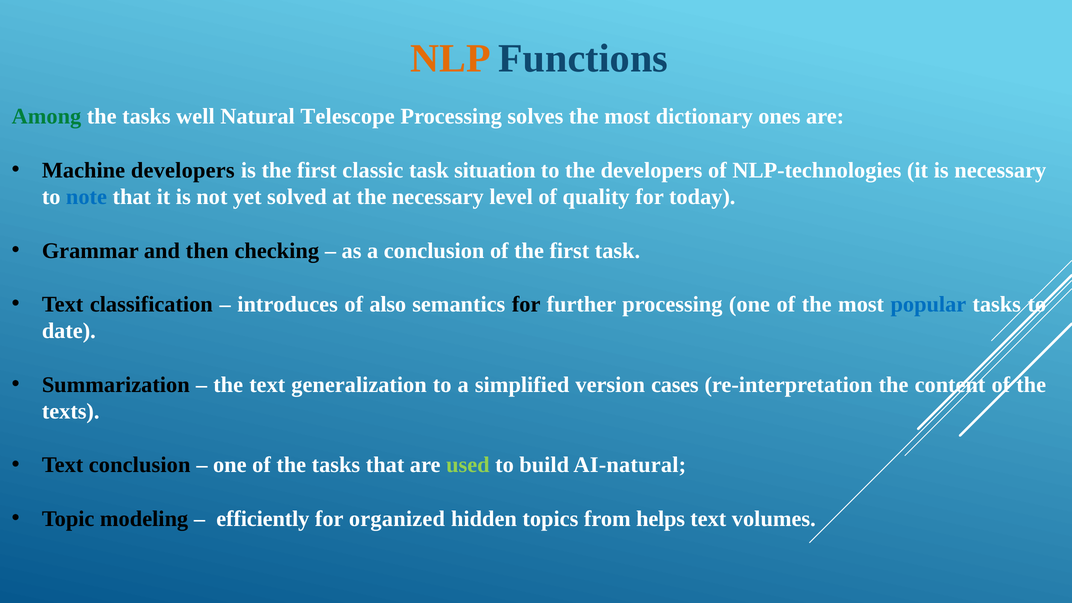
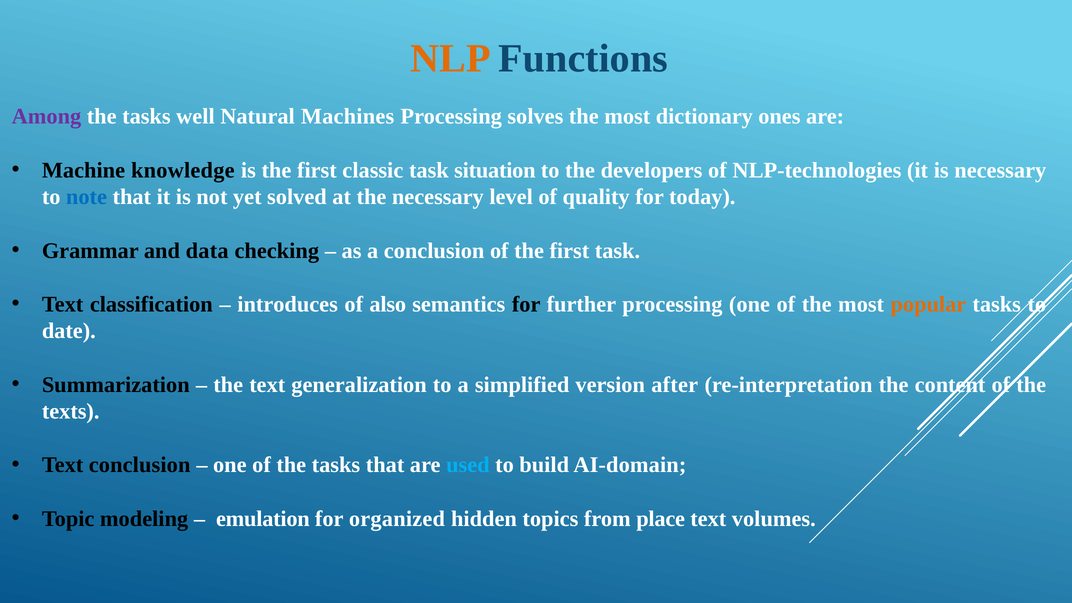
Among colour: green -> purple (47, 117)
Telescope: Telescope -> Machines (348, 117)
Machine developers: developers -> knowledge (183, 170)
then: then -> data (207, 251)
popular colour: blue -> orange (928, 304)
cases: cases -> after (675, 385)
used colour: light green -> light blue (468, 465)
AI-natural: AI-natural -> AI-domain (630, 465)
efficiently: efficiently -> emulation (263, 519)
helps: helps -> place (661, 519)
